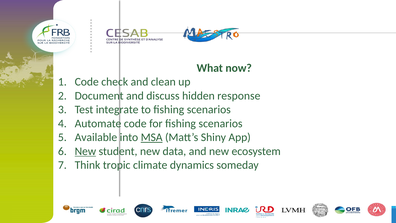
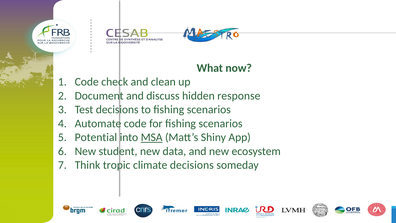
Test integrate: integrate -> decisions (117, 109)
Available: Available -> Potential (96, 137)
New underline: present -> none (85, 151)
climate dynamics: dynamics -> decisions (192, 165)
